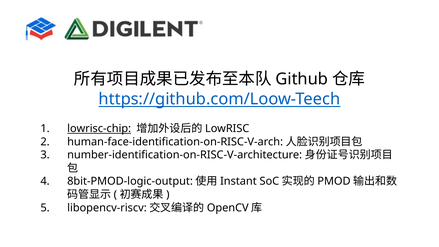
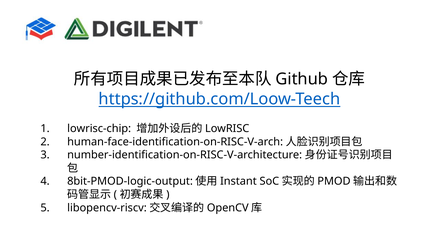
lowrisc-chip underline: present -> none (99, 129)
